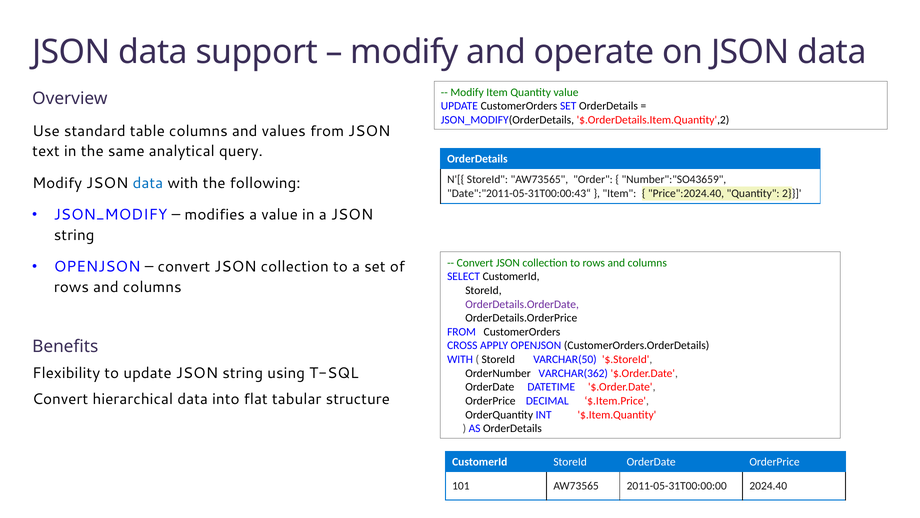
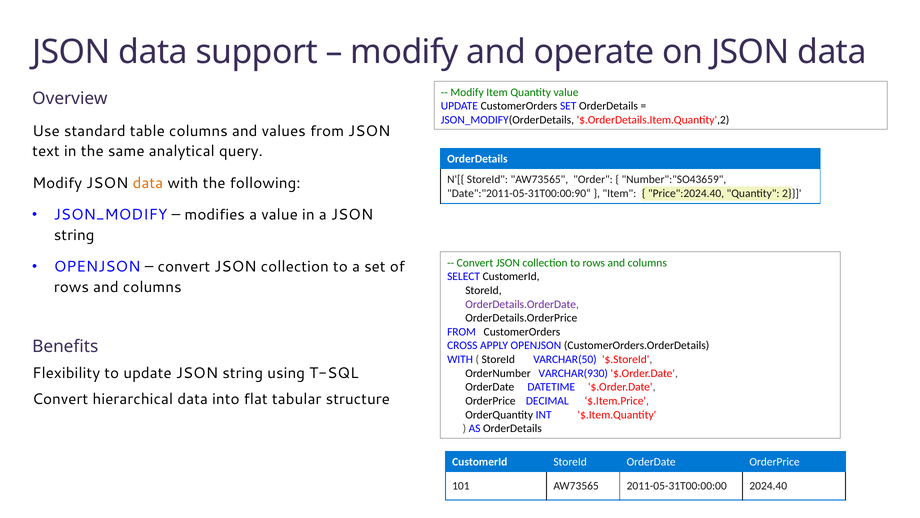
data colour: blue -> orange (148, 183)
Date":"2011-05-31T00:00:43“: Date":"2011-05-31T00:00:43“ -> Date":"2011-05-31T00:00:90“ (519, 193)
VARCHAR(362: VARCHAR(362 -> VARCHAR(930 (573, 373)
